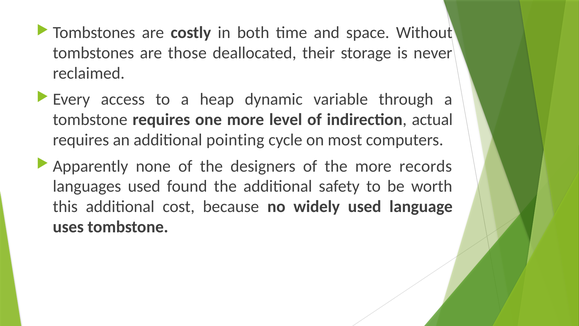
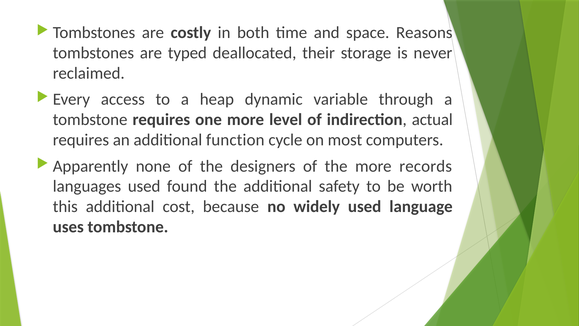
Without: Without -> Reasons (424, 33)
those: those -> typed (187, 53)
pointing: pointing -> function (235, 140)
